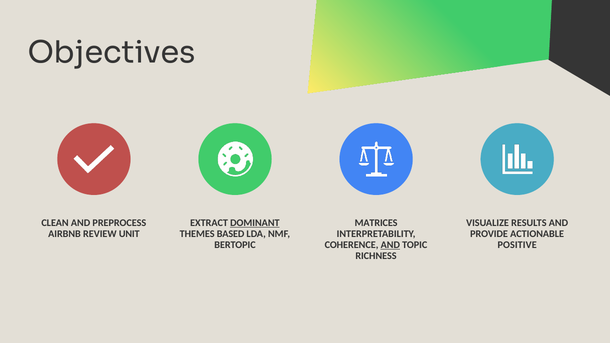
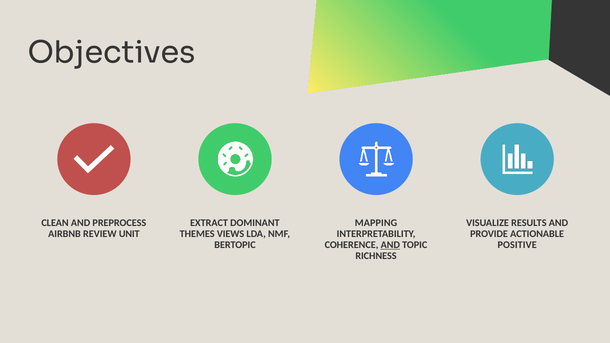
DOMINANT underline: present -> none (255, 223)
MATRICES: MATRICES -> MAPPING (376, 223)
BASED: BASED -> VIEWS (231, 234)
